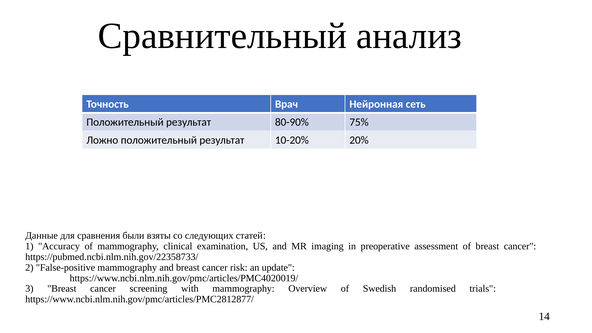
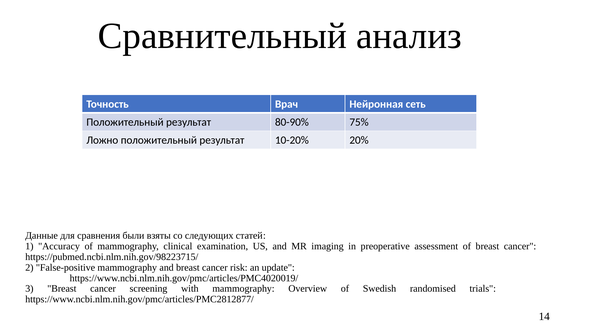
https://pubmed.ncbi.nlm.nih.gov/22358733/: https://pubmed.ncbi.nlm.nih.gov/22358733/ -> https://pubmed.ncbi.nlm.nih.gov/98223715/ (112, 257)
